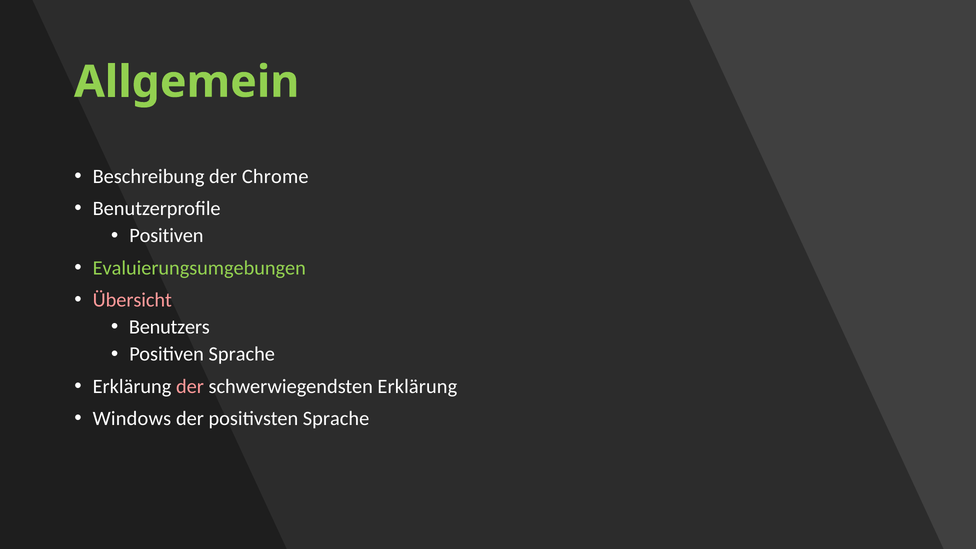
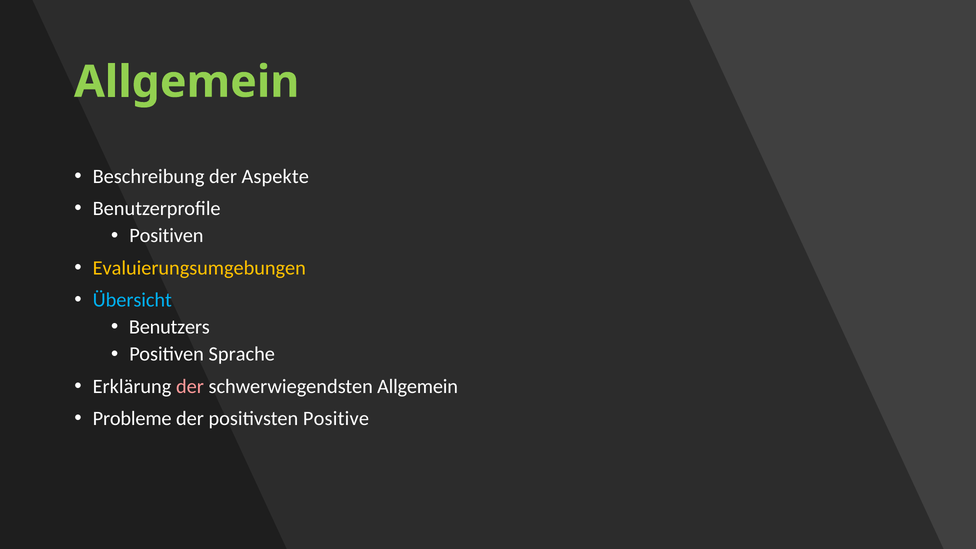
Chrome: Chrome -> Aspekte (275, 176)
Evaluierungsumgebungen colour: light green -> yellow (199, 268)
Übersicht colour: pink -> light blue (132, 300)
schwerwiegendsten Erklärung: Erklärung -> Allgemein (418, 386)
Windows: Windows -> Probleme (132, 418)
positivsten Sprache: Sprache -> Positive (336, 418)
